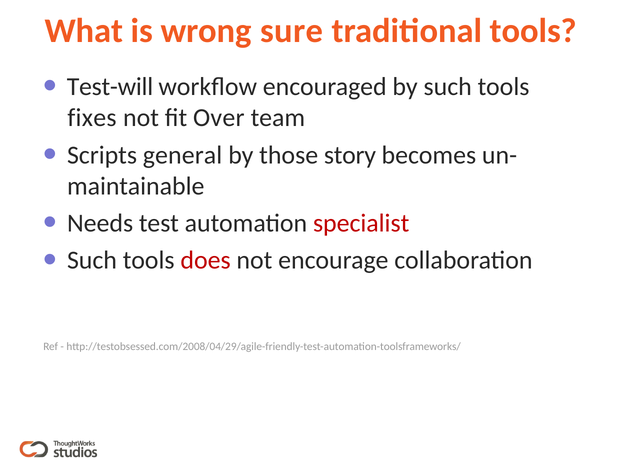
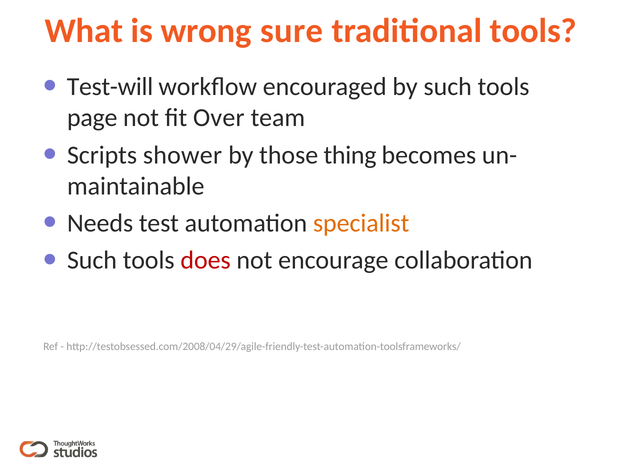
fixes: fixes -> page (92, 118)
general: general -> shower (182, 155)
story: story -> thing (350, 155)
specialist colour: red -> orange (361, 224)
